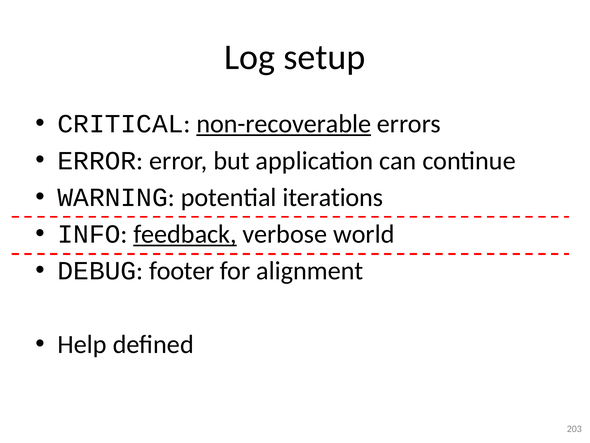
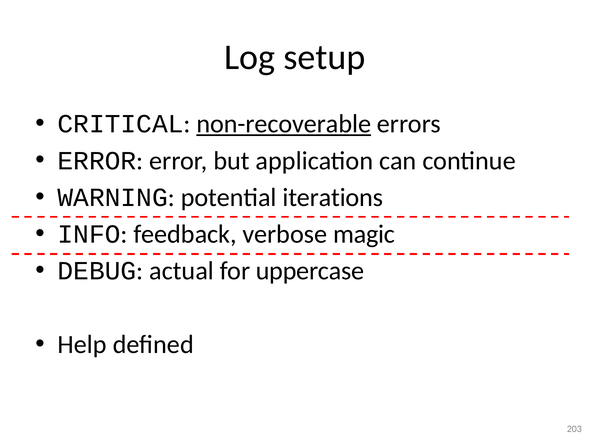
feedback underline: present -> none (185, 234)
world: world -> magic (364, 234)
footer: footer -> actual (182, 271)
alignment: alignment -> uppercase (310, 271)
